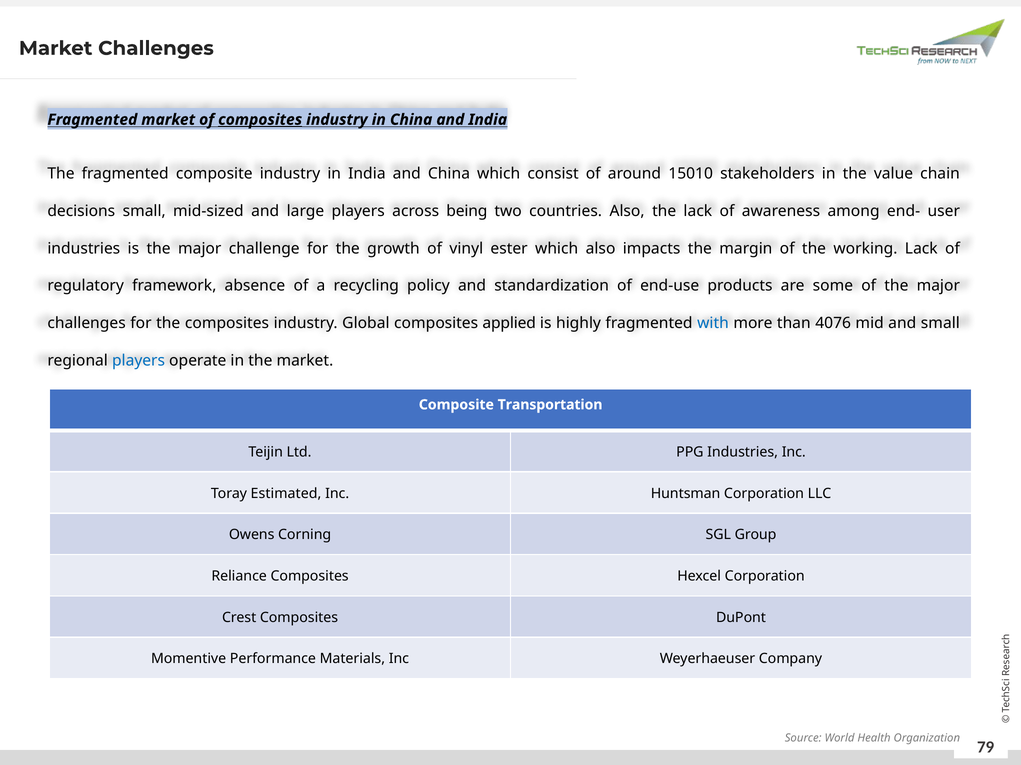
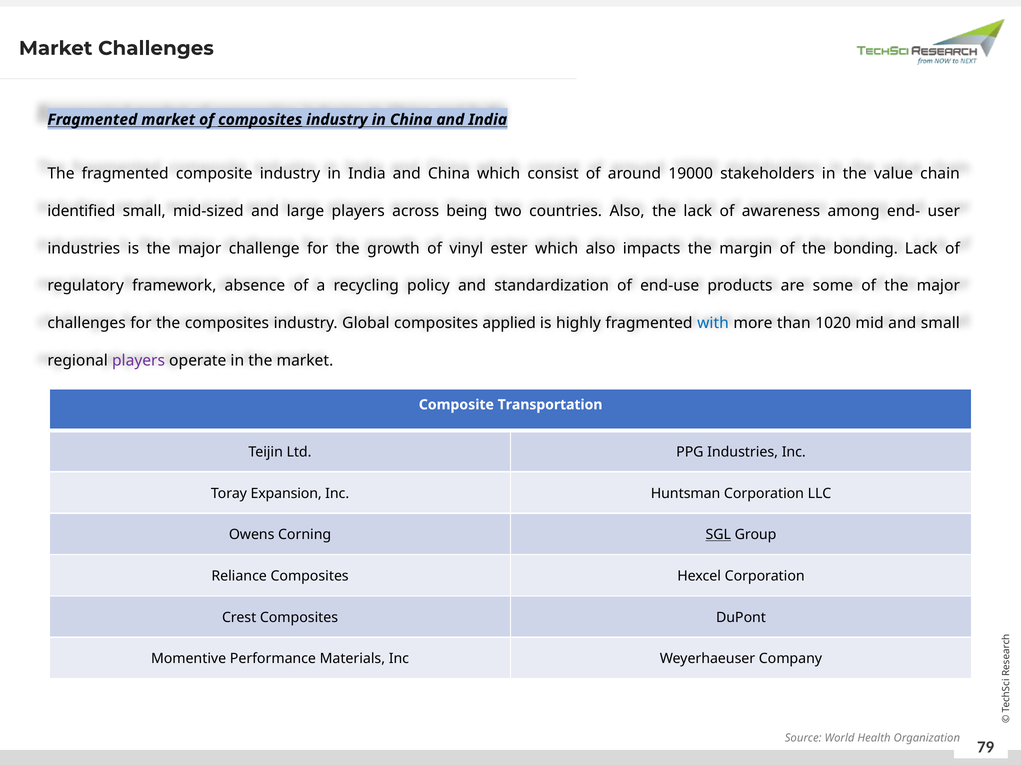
15010: 15010 -> 19000 (691, 174)
decisions: decisions -> identified (81, 211)
working: working -> bonding (866, 249)
4076: 4076 -> 1020 (833, 324)
players colour: blue -> purple (139, 361)
Estimated: Estimated -> Expansion (286, 494)
SGL underline: none -> present (718, 535)
